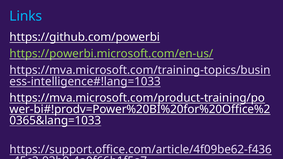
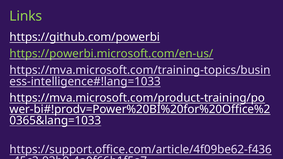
Links colour: light blue -> light green (26, 16)
